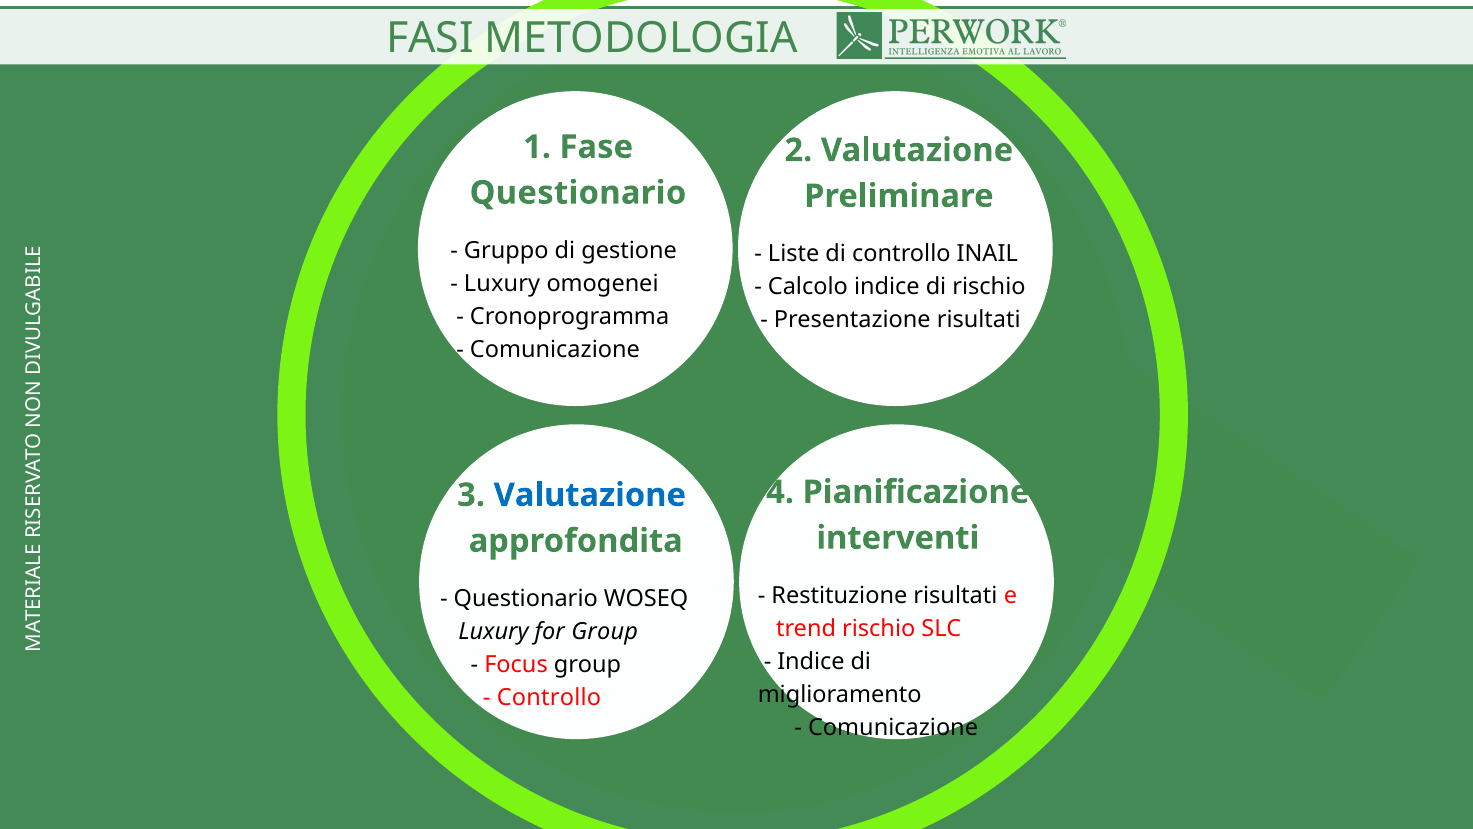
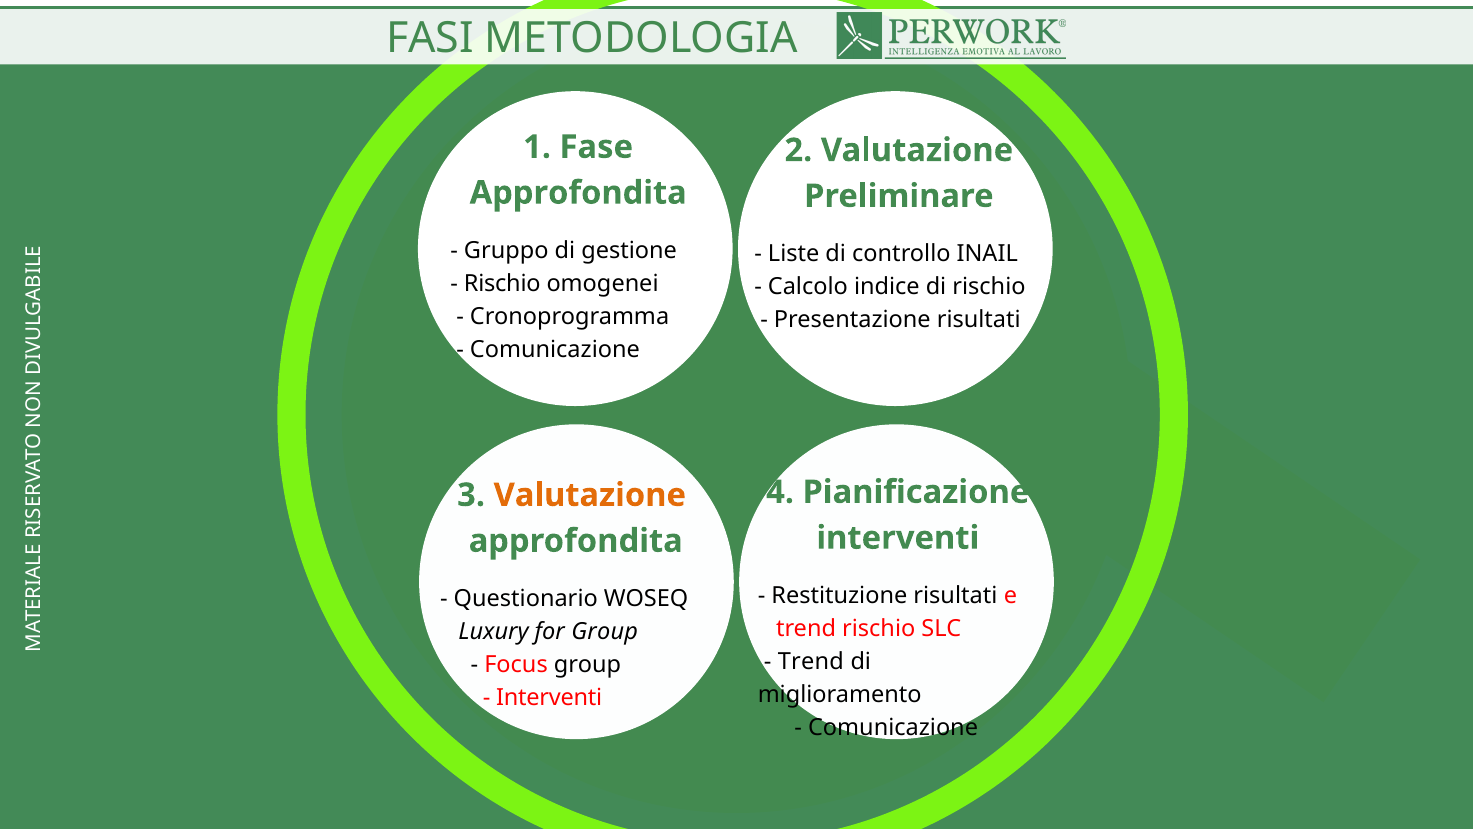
Questionario: Questionario -> Approfondita (578, 193)
Luxury: Luxury -> Rischio (502, 284)
Valutazione colour: blue -> orange (590, 495)
Indice: Indice -> Trend (811, 661)
Controllo: Controllo -> Interventi (549, 697)
